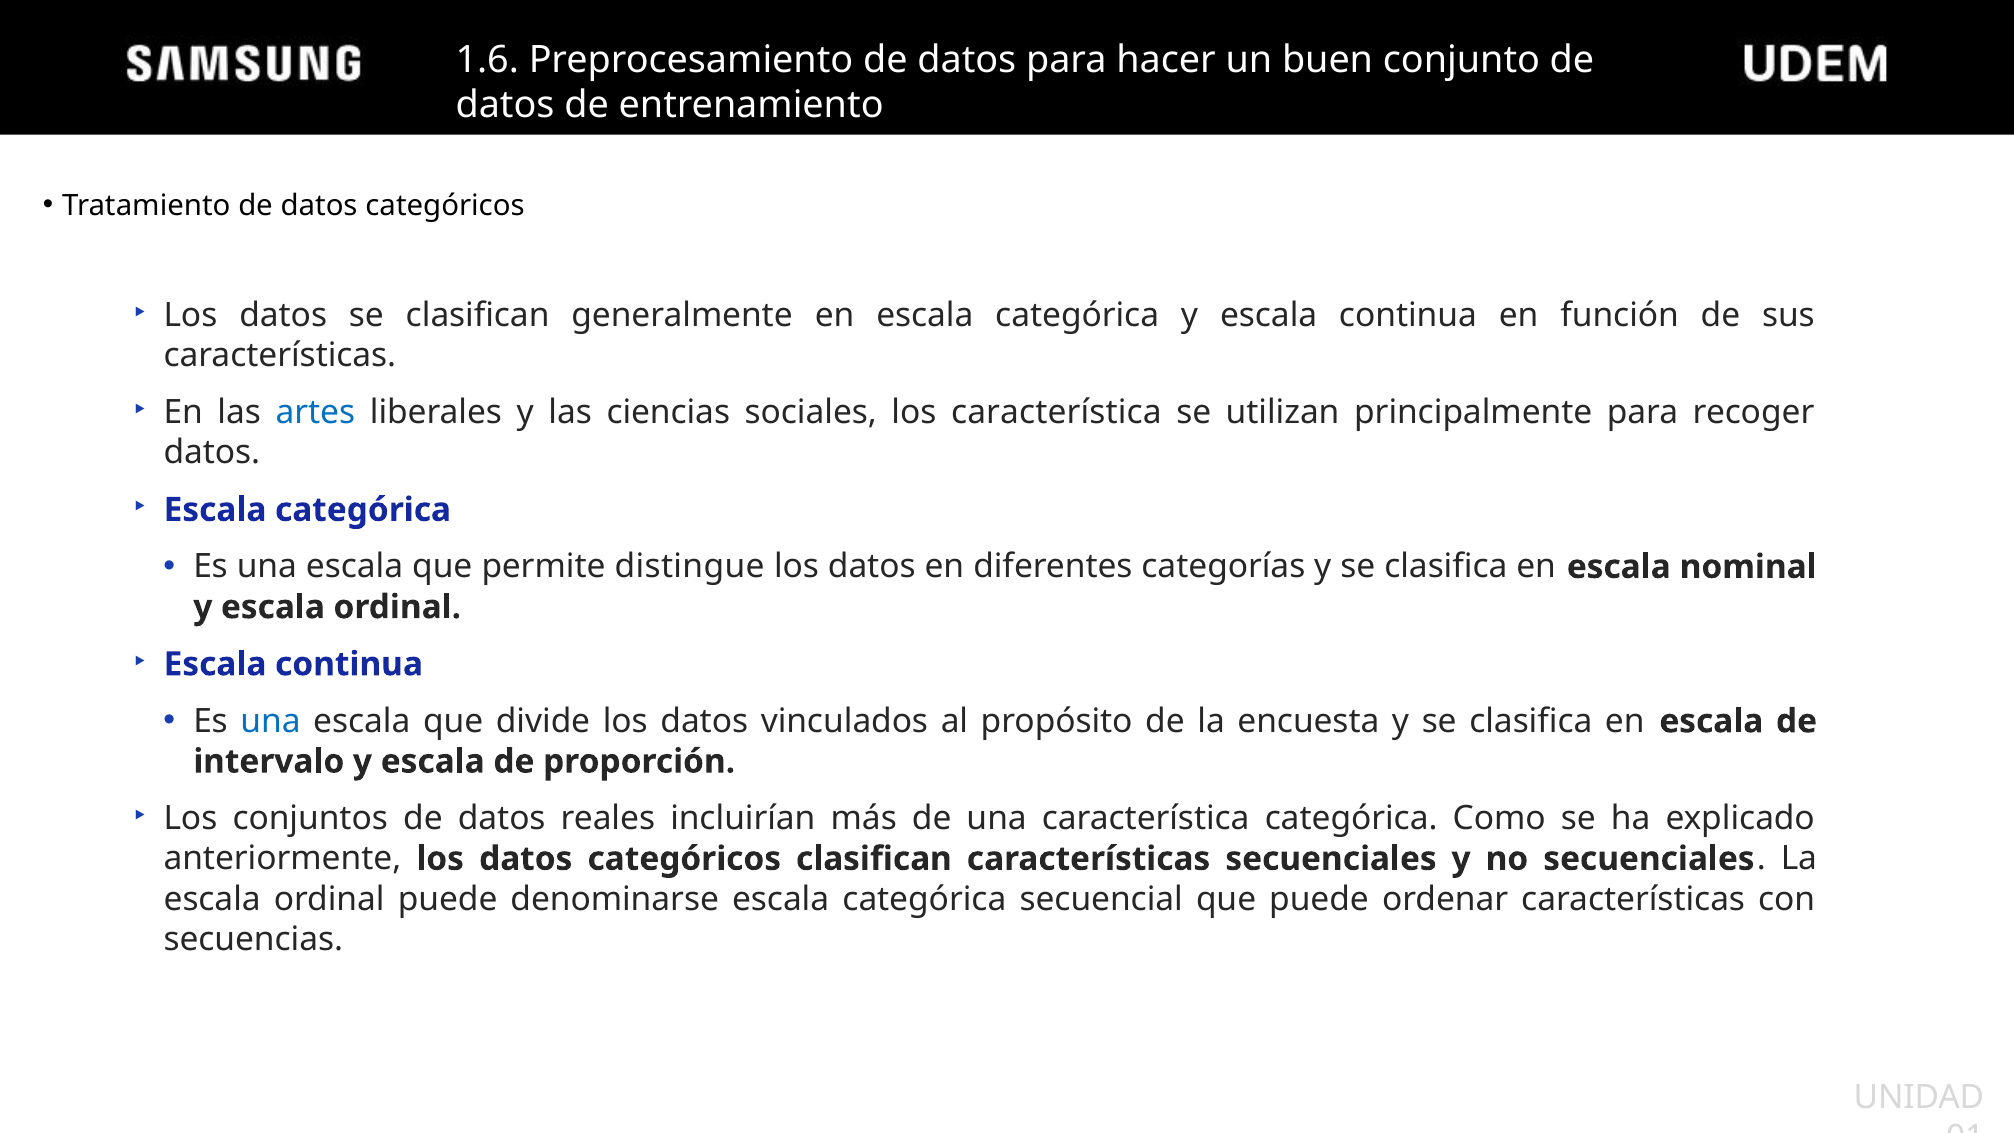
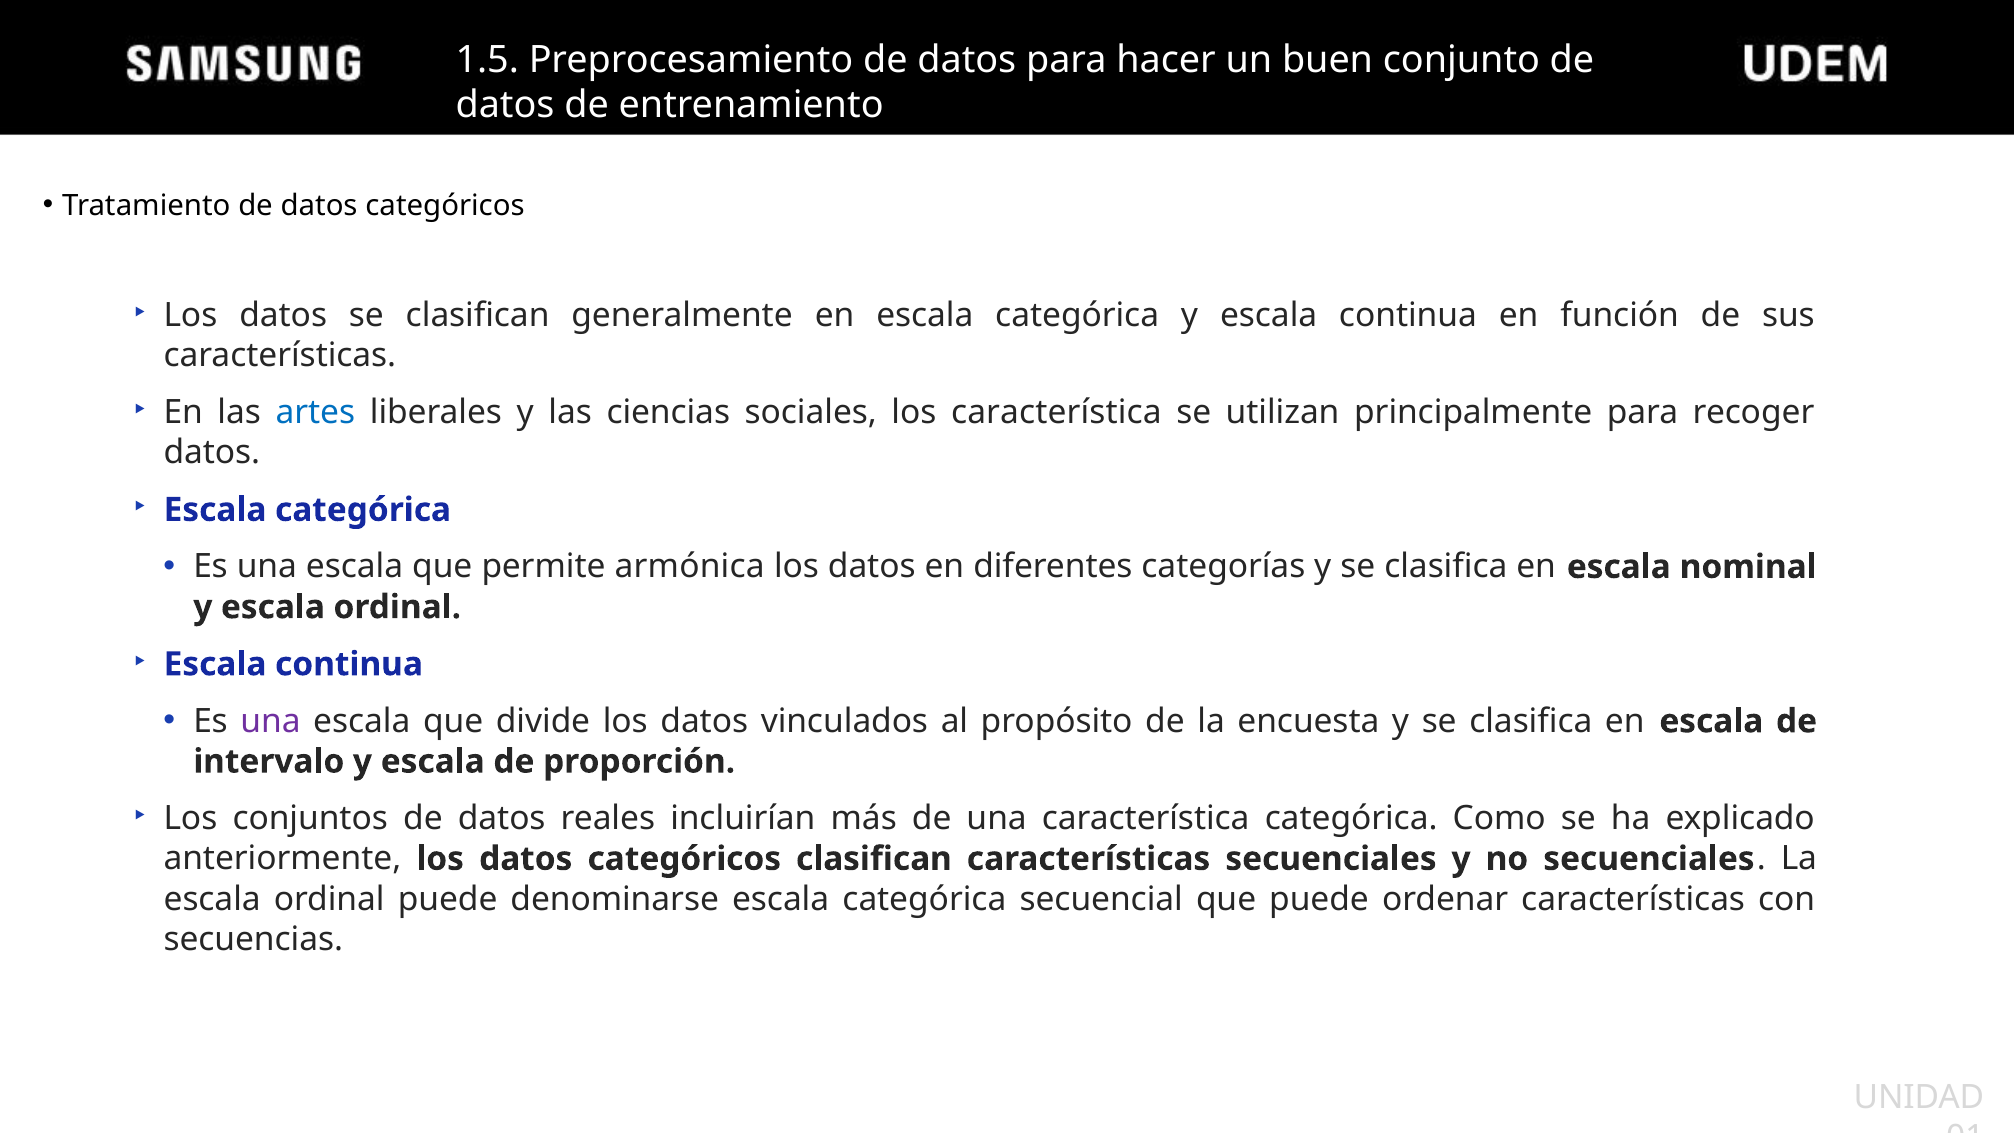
1.6: 1.6 -> 1.5 (487, 60)
distingue: distingue -> armónica (690, 567)
una colour: blue -> purple (271, 721)
